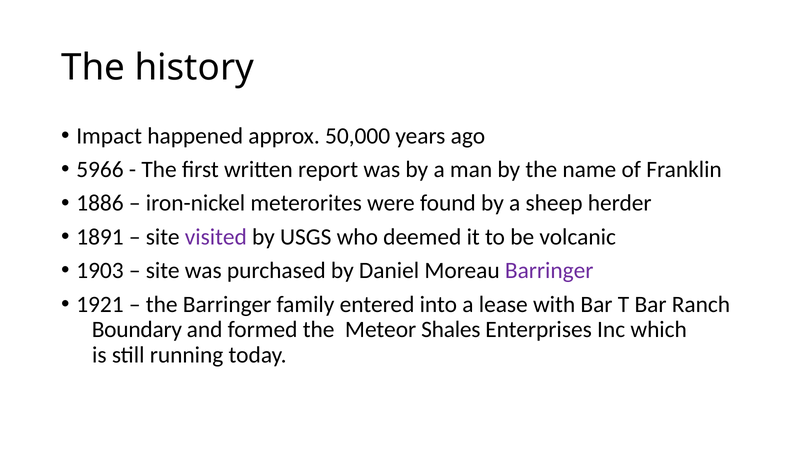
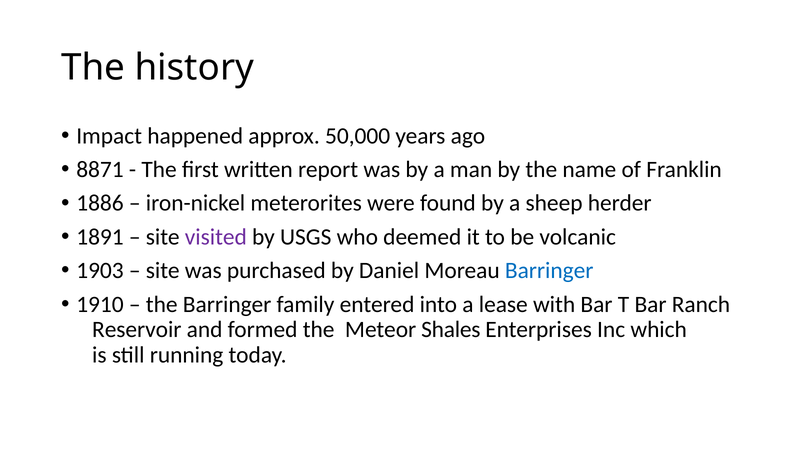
5966: 5966 -> 8871 (100, 169)
Barringer colour: purple -> blue (549, 270)
1921: 1921 -> 1910 (100, 304)
Boundary: Boundary -> Reservoir (137, 329)
